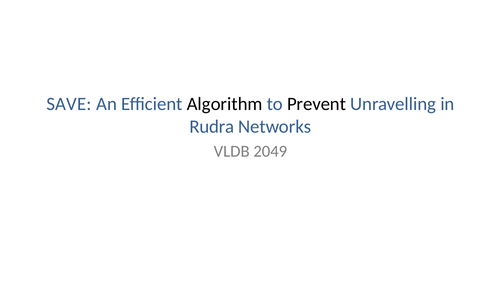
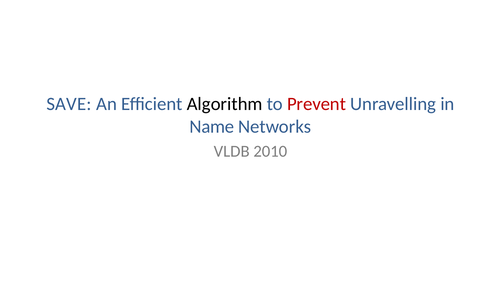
Prevent colour: black -> red (317, 104)
Rudra: Rudra -> Name (212, 127)
2049: 2049 -> 2010 (270, 151)
